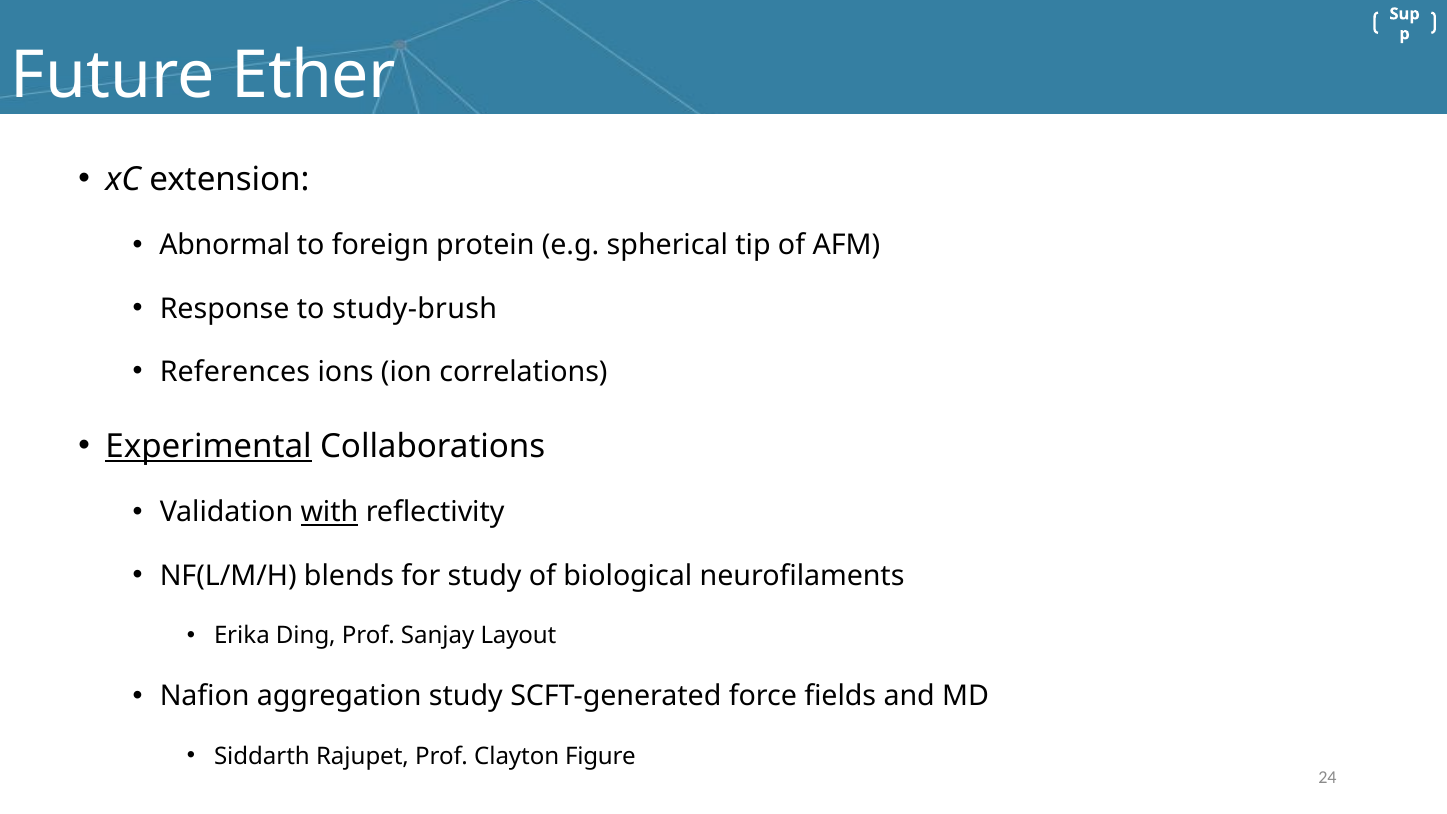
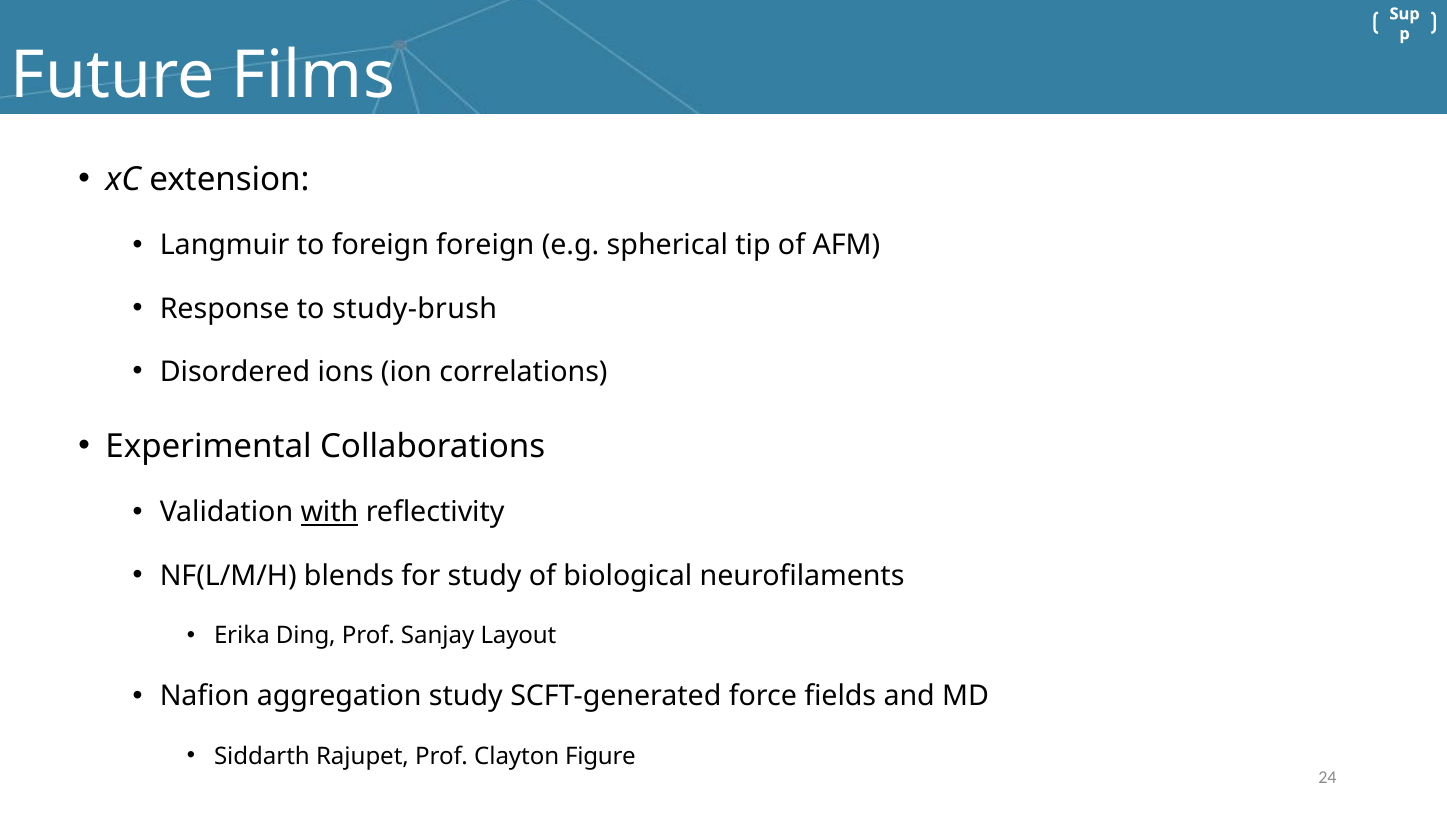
Ether: Ether -> Films (313, 76)
Abnormal: Abnormal -> Langmuir (225, 245)
foreign protein: protein -> foreign (485, 245)
References: References -> Disordered (235, 372)
Experimental underline: present -> none (209, 447)
